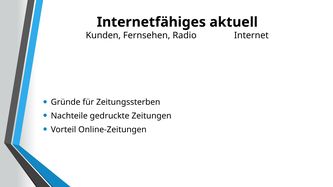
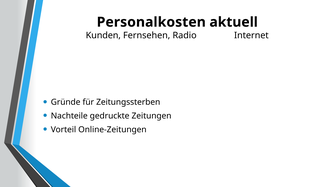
Internetfähiges: Internetfähiges -> Personalkosten (151, 22)
